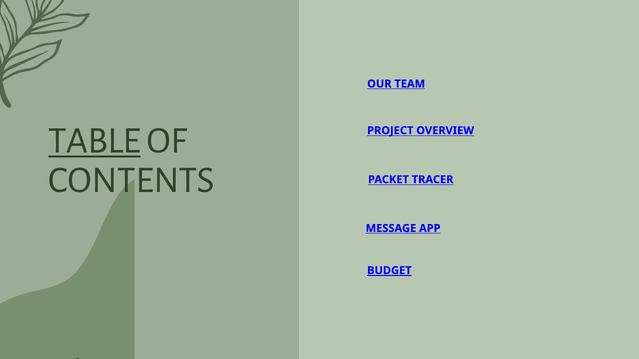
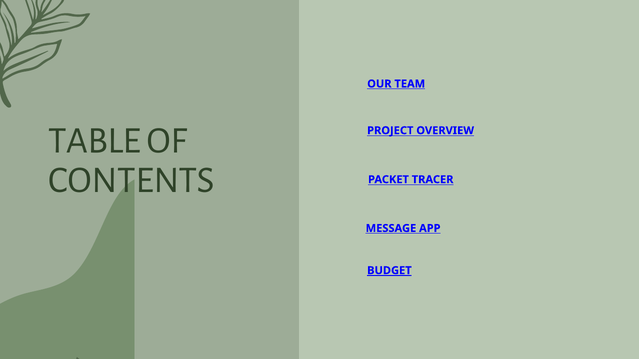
TABLE underline: present -> none (95, 141)
